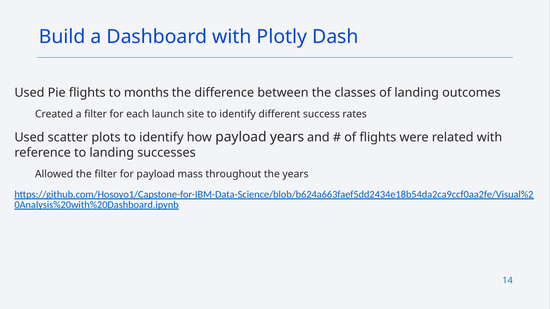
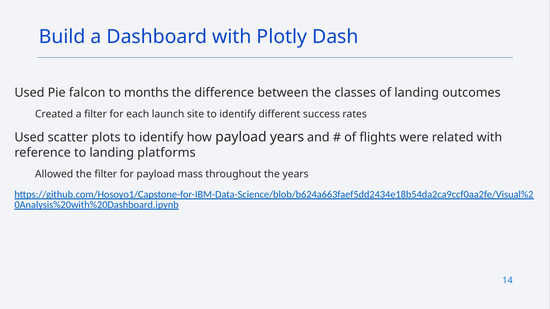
Pie flights: flights -> falcon (87, 93)
successes: successes -> platforms (166, 153)
